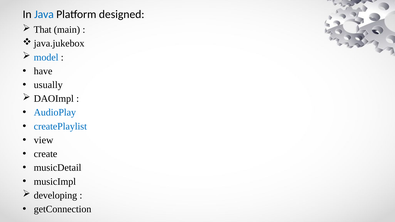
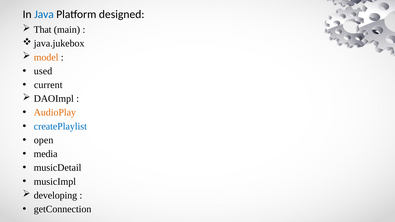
model colour: blue -> orange (46, 57)
have: have -> used (43, 71)
usually: usually -> current (48, 85)
AudioPlay colour: blue -> orange (55, 113)
view: view -> open (44, 140)
create: create -> media (46, 154)
